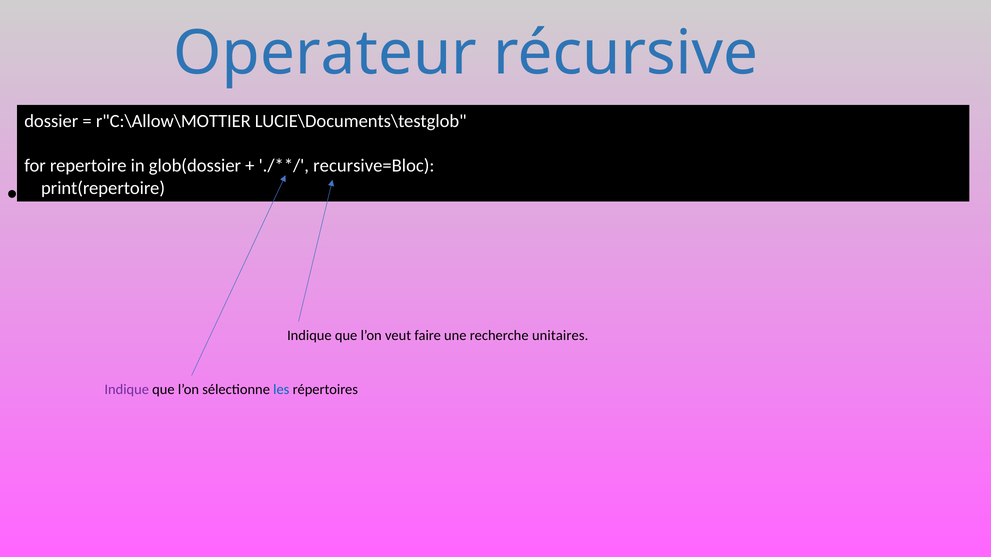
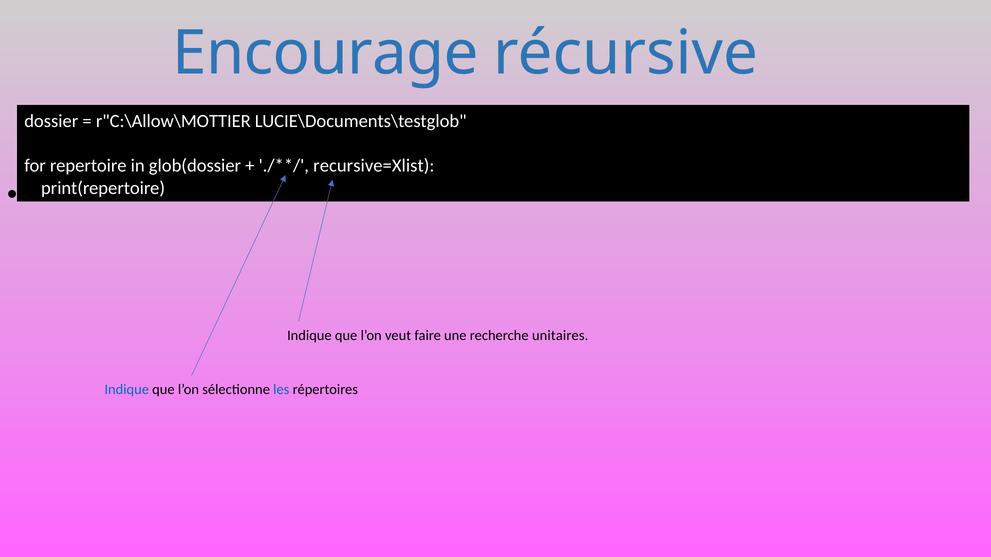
Operateur: Operateur -> Encourage (326, 53)
recursive=Bloc: recursive=Bloc -> recursive=Xlist (374, 166)
Indique colour: purple -> blue (127, 390)
